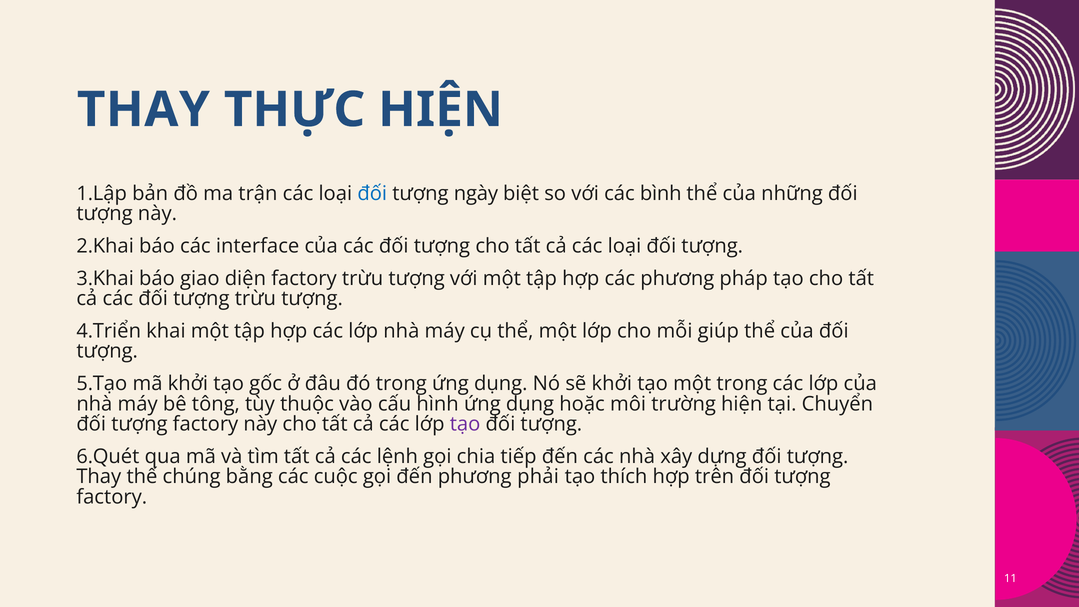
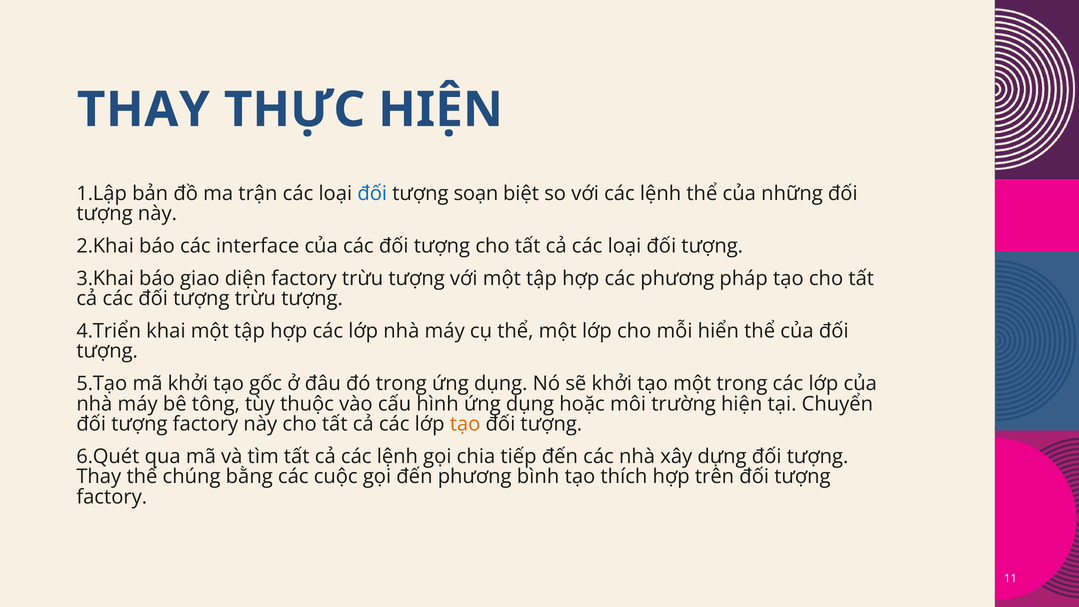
ngày: ngày -> soạn (476, 194)
với các bình: bình -> lệnh (661, 194)
giúp: giúp -> hiển (718, 331)
tạo colour: purple -> orange (465, 424)
phải: phải -> bình (538, 477)
